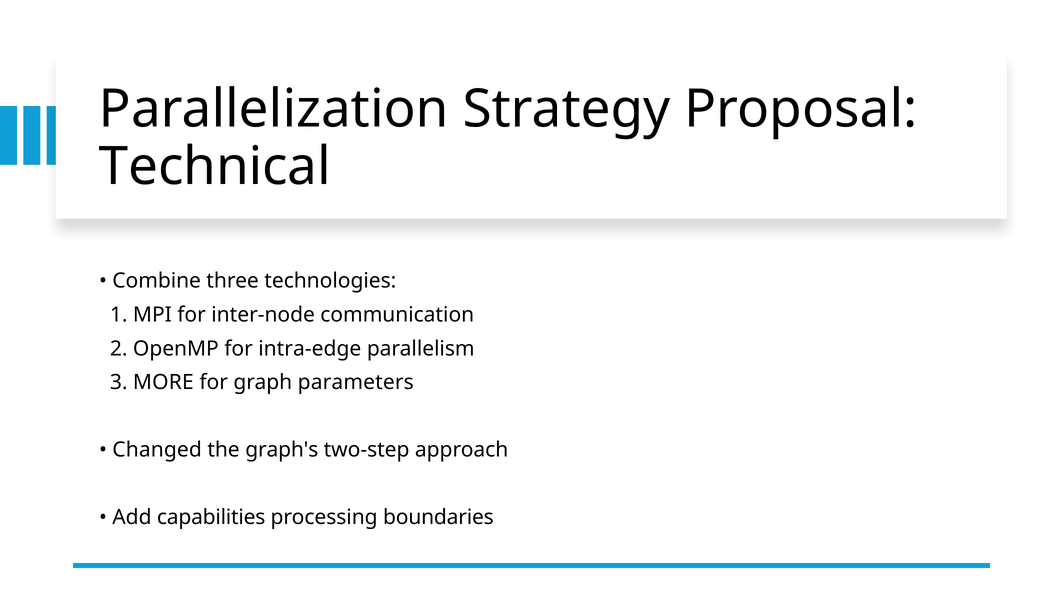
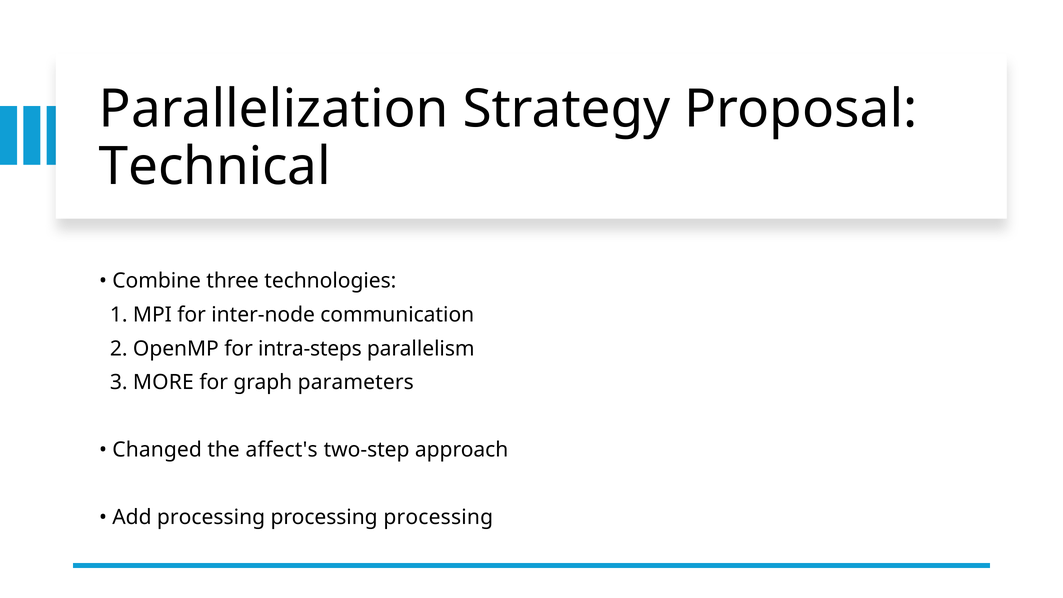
intra-edge: intra-edge -> intra-steps (310, 349)
graph's: graph's -> affect's (282, 450)
Add capabilities: capabilities -> processing (211, 517)
boundaries: boundaries -> processing (438, 517)
